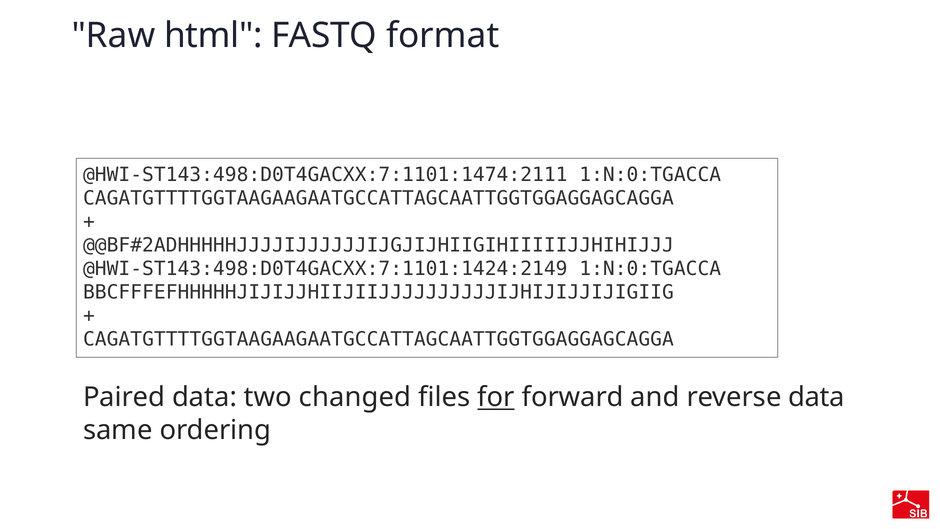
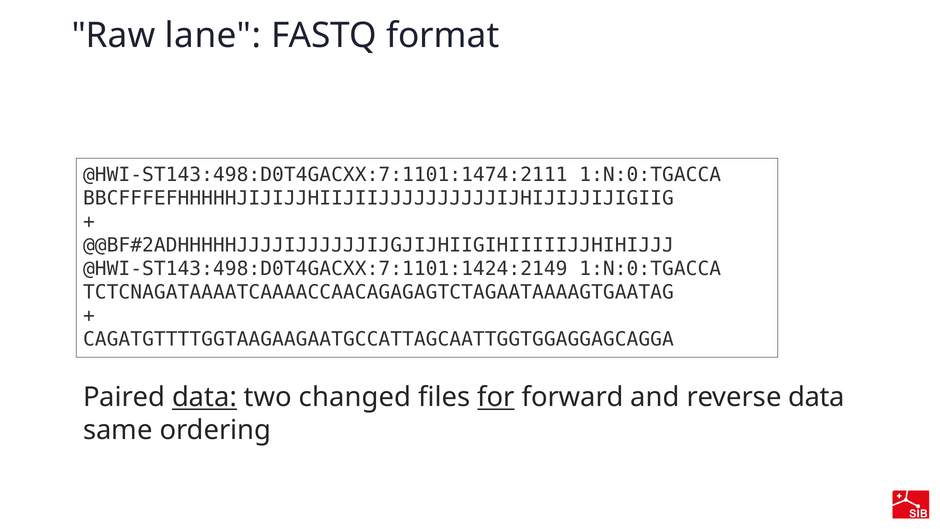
html: html -> lane (213, 36)
CAGATGTTTTGGTAAGAAGAATGCCATTAGCAATTGGTGGAGGAGCAGGA: CAGATGTTTTGGTAAGAAGAATGCCATTAGCAATTGGTGGAGGAGCAGGA -> BBCFFFEFHHHHHJIJIJJHIIJIIJJJJJJJJJJIJHIJIJJIJIGIIG (378, 198)
BBCFFFEFHHHHHJIJIJJHIIJIIJJJJJJJJJJIJHIJIJJIJIGIIG: BBCFFFEFHHHHHJIJIJJHIIJIIJJJJJJJJJJIJHIJIJJIJIGIIG -> TCTCNAGATAAAATCAAAACCAACAGAGAGTCTAGAATAAAAGTGAATAG (378, 292)
data underline: none -> present (204, 397)
